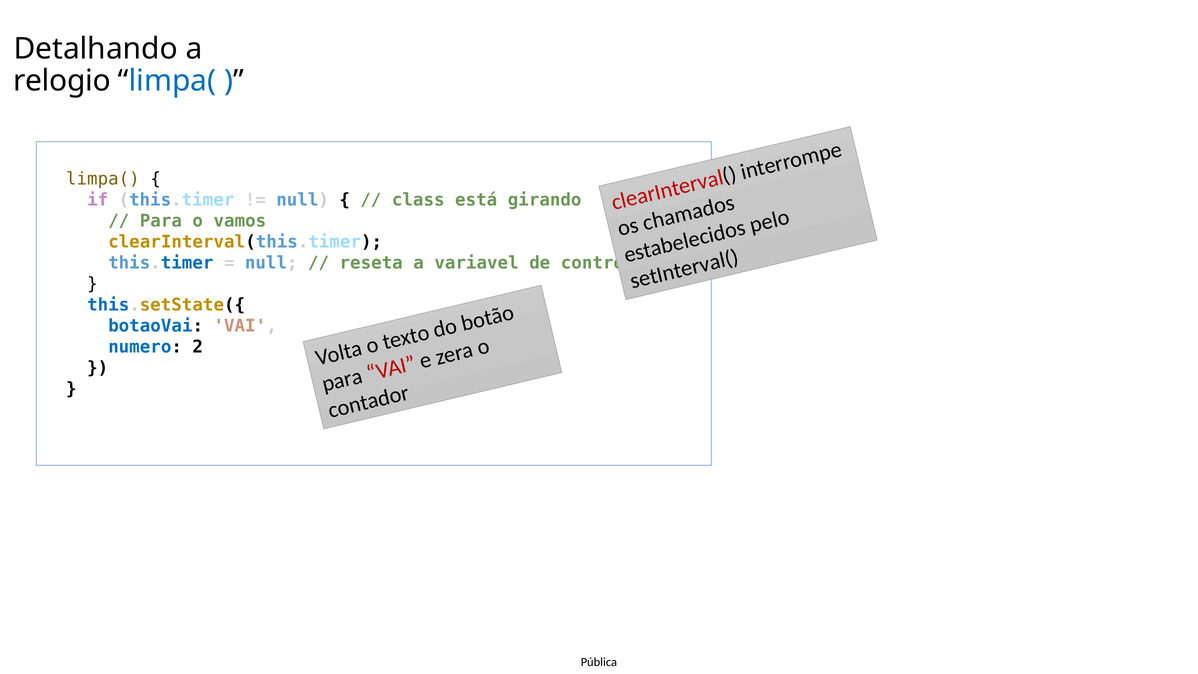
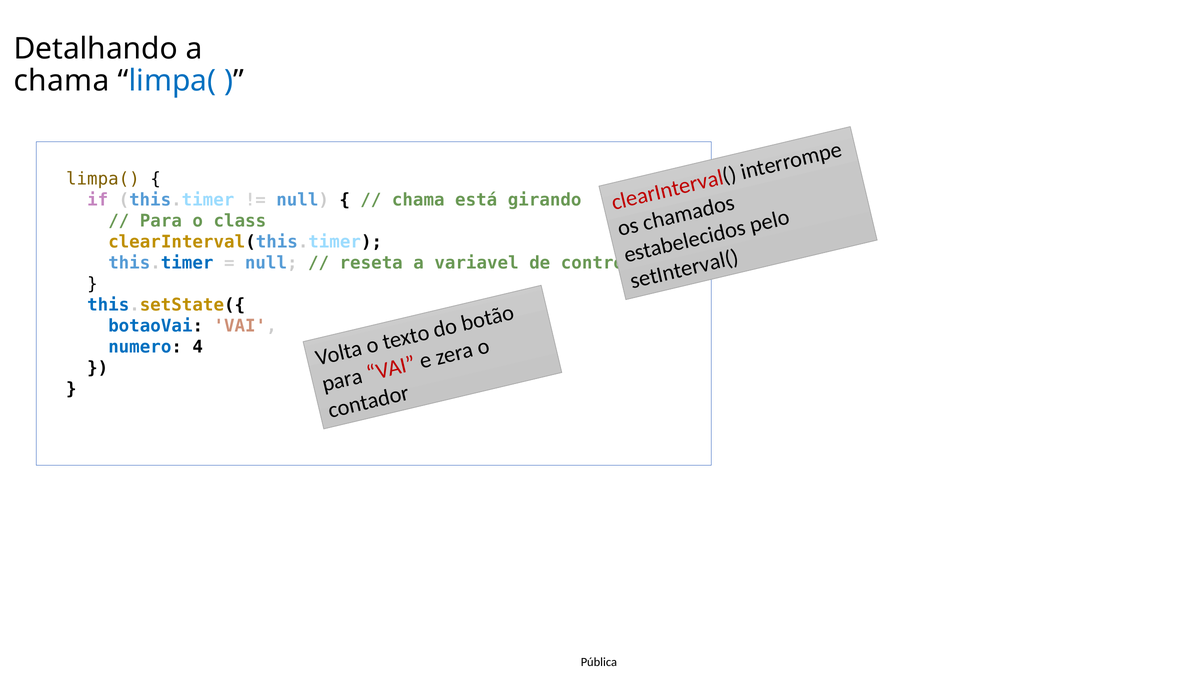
relogio: relogio -> chama (62, 81)
class: class -> chama (418, 200)
vamos: vamos -> class (240, 221)
2: 2 -> 4 (198, 347)
